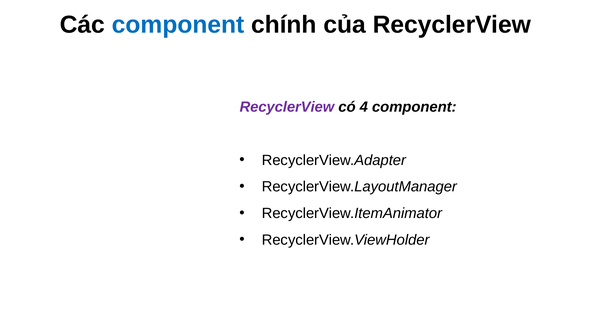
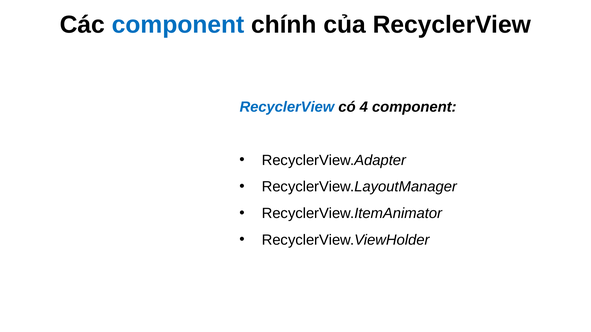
RecyclerView colour: purple -> blue (287, 107)
